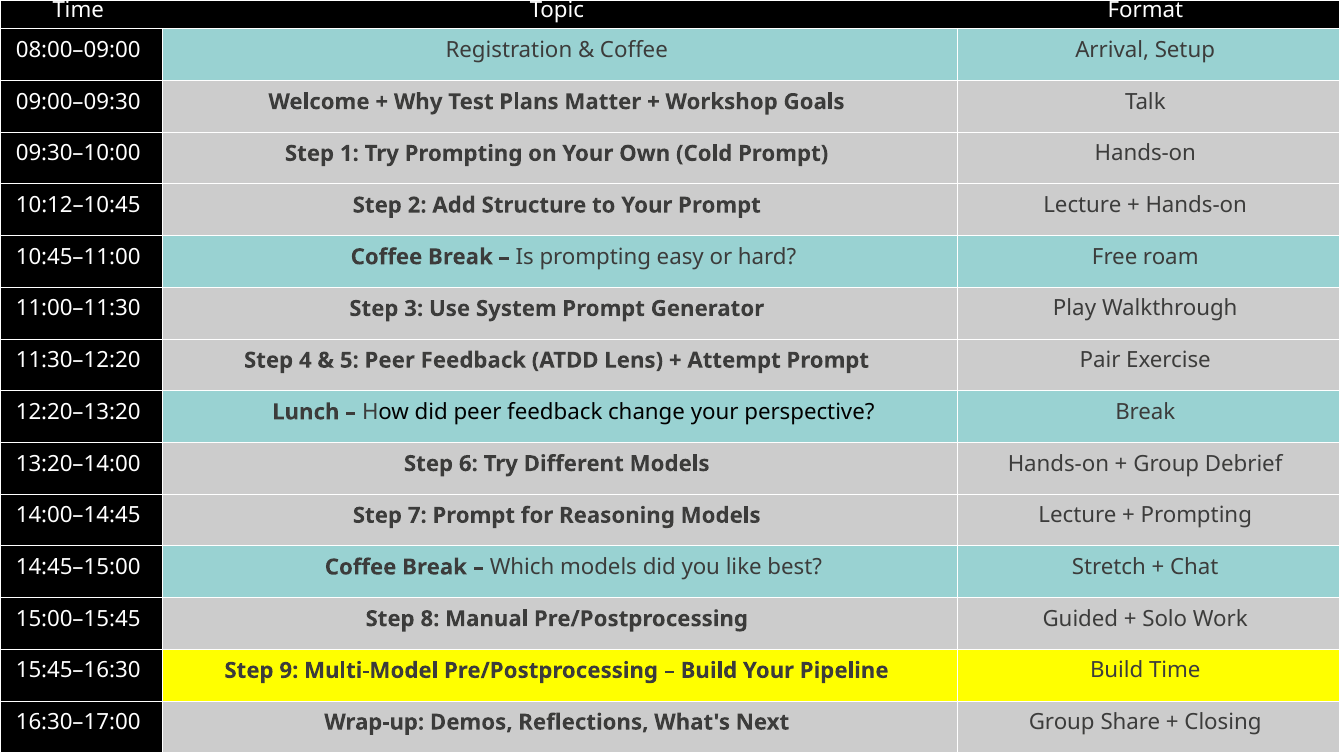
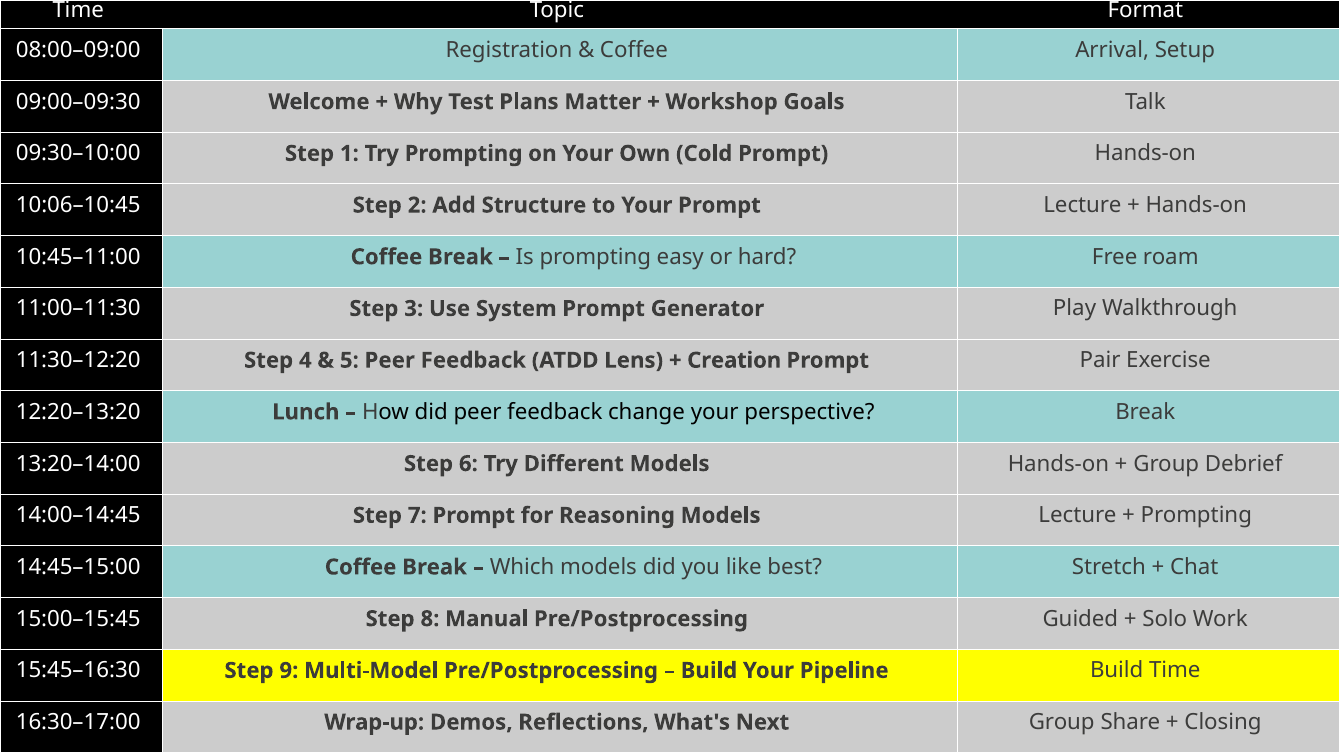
10:12–10:45: 10:12–10:45 -> 10:06–10:45 (78, 205)
Attempt: Attempt -> Creation (734, 360)
